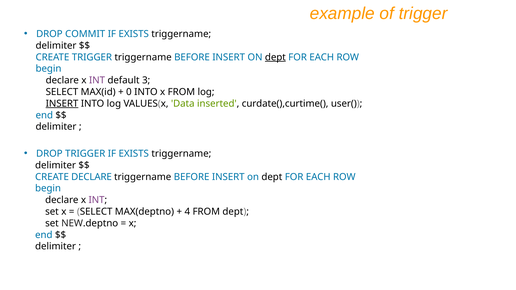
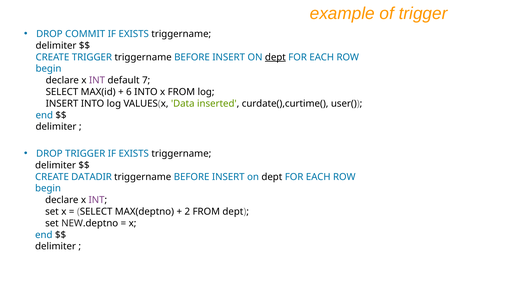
3: 3 -> 7 (146, 80)
0: 0 -> 6 (129, 92)
INSERT underline: present -> none (62, 104)
CREATE DECLARE: DECLARE -> DATADIR (92, 177)
4: 4 -> 2 (187, 212)
